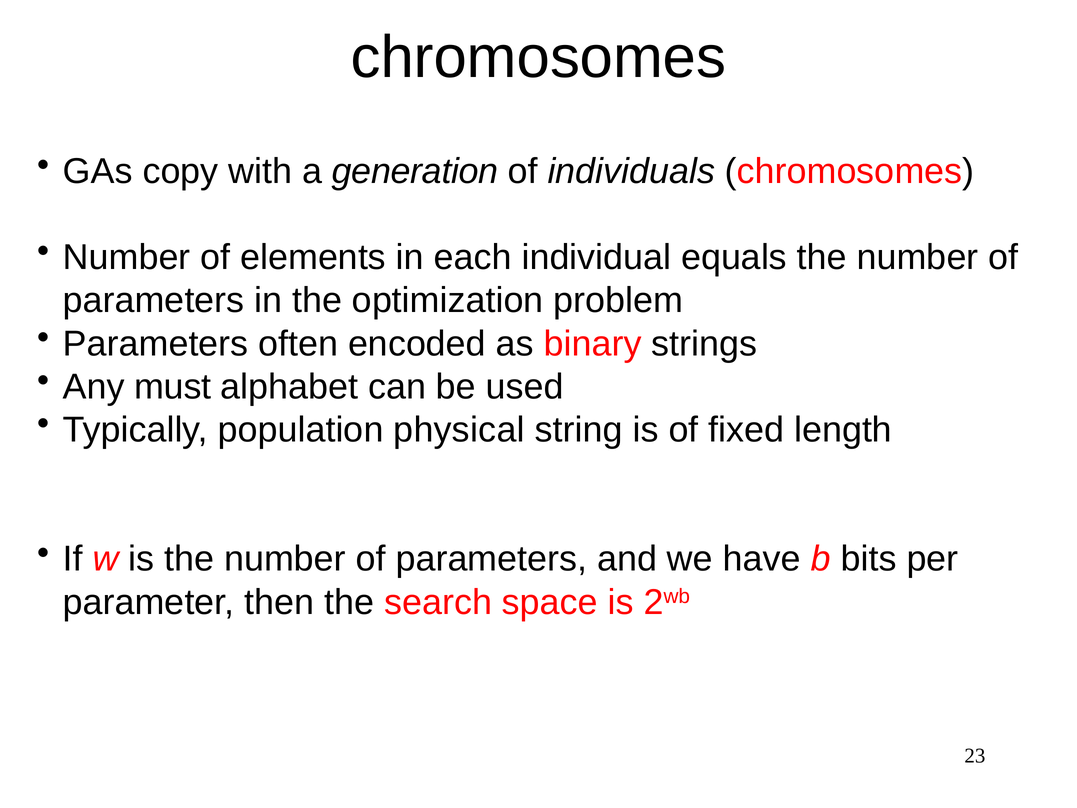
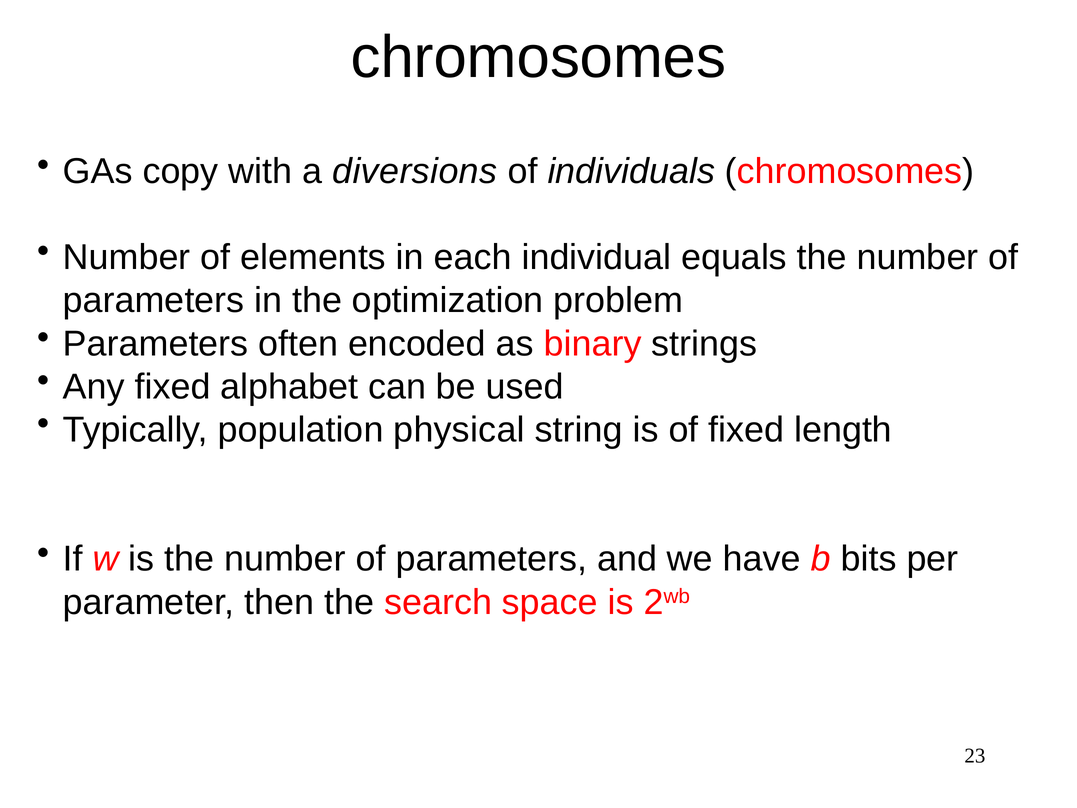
generation: generation -> diversions (415, 171)
Any must: must -> fixed (173, 387)
